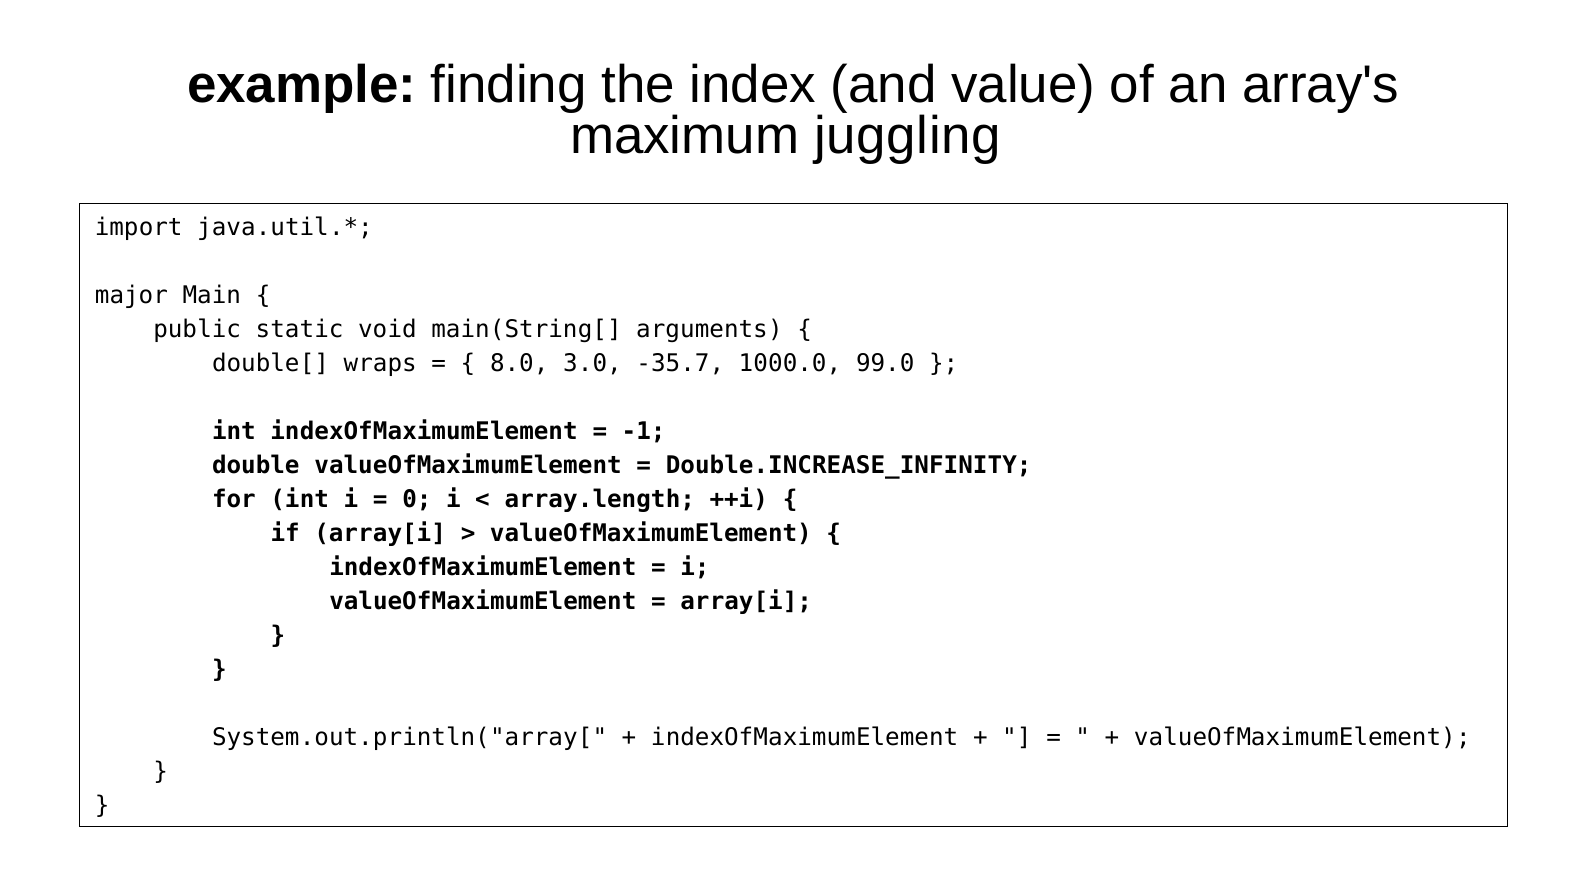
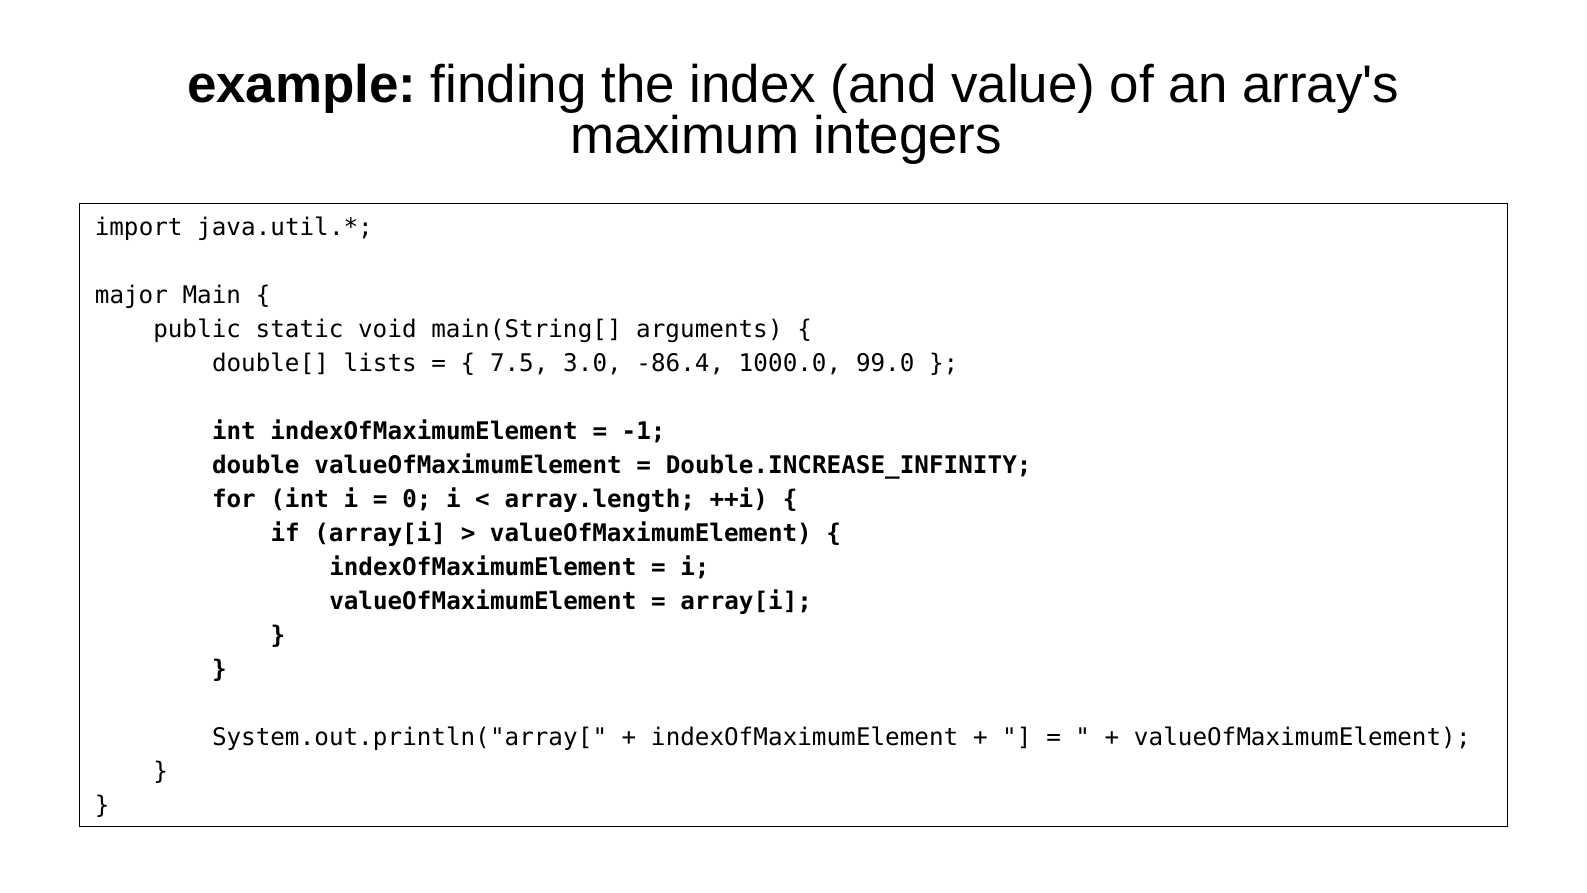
juggling: juggling -> integers (908, 136)
wraps: wraps -> lists (380, 364)
8.0: 8.0 -> 7.5 (519, 364)
-35.7: -35.7 -> -86.4 (680, 364)
